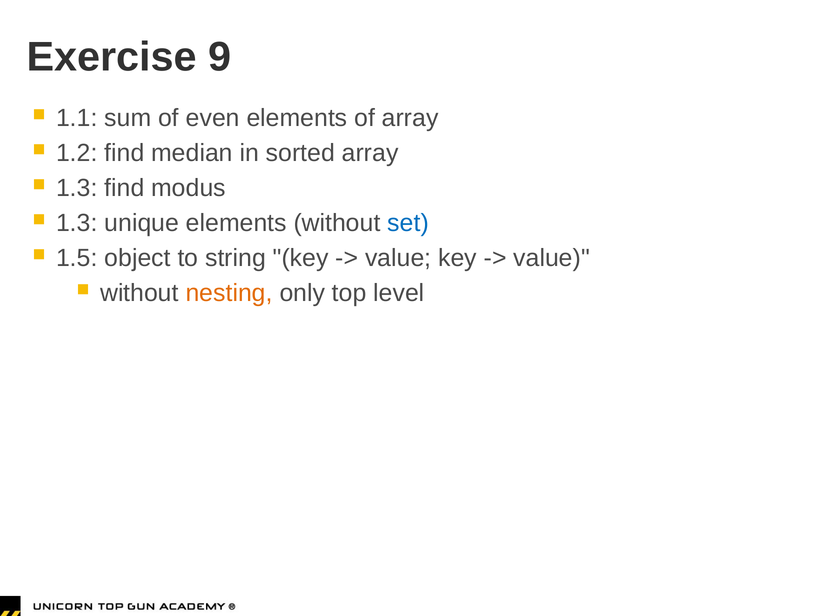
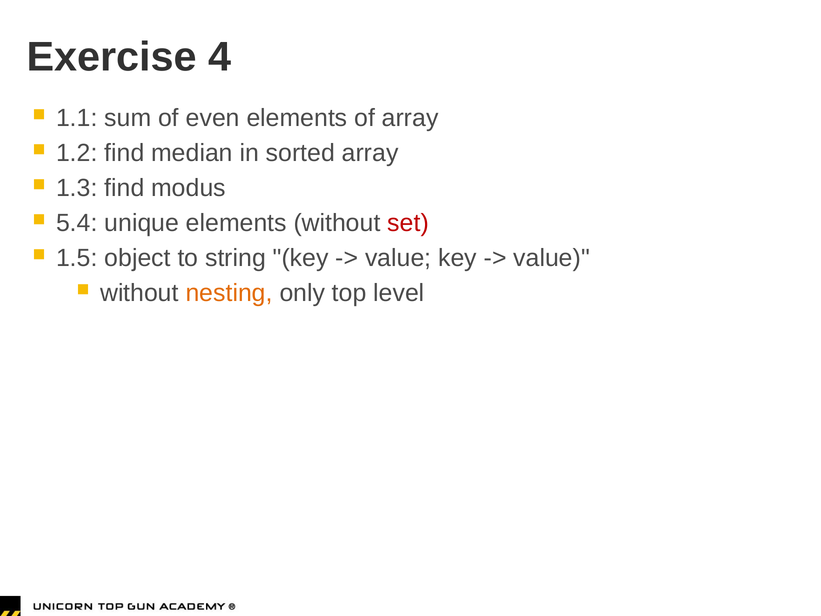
9: 9 -> 4 (220, 57)
1.3: 1.3 -> 5.4 (77, 223)
set colour: blue -> red (408, 223)
